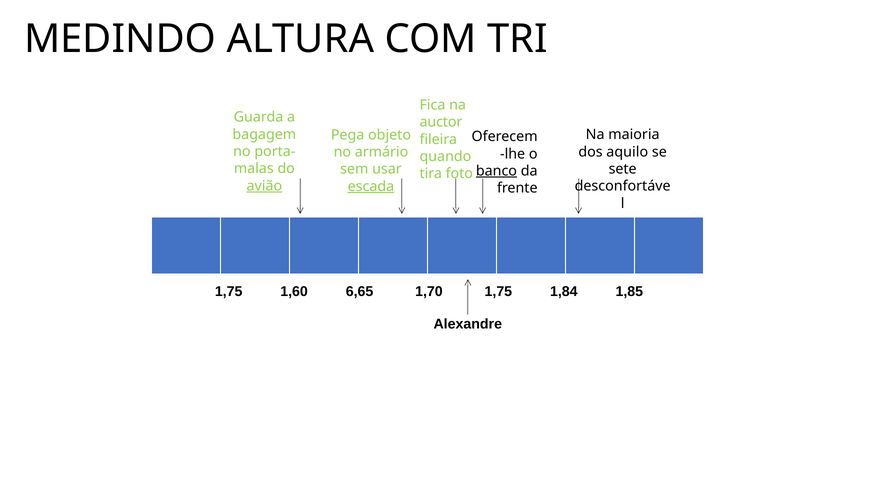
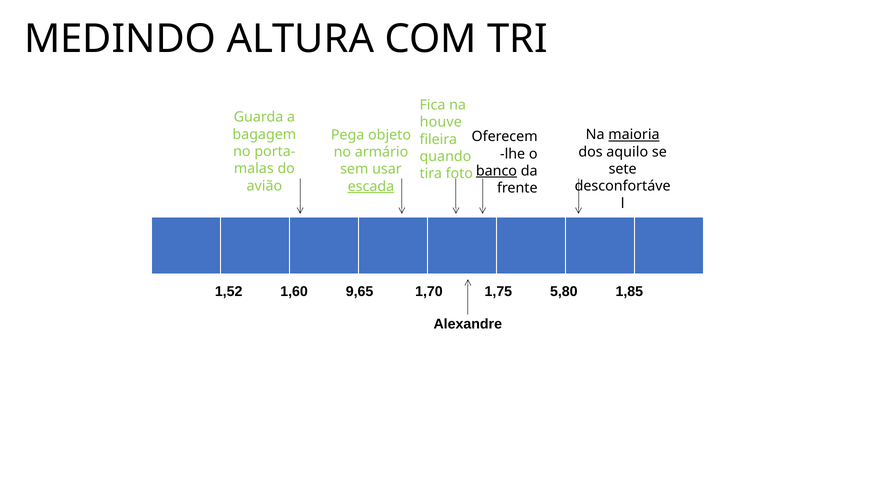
auctor: auctor -> houve (441, 122)
maioria underline: none -> present (634, 135)
avião underline: present -> none (264, 186)
1,75: 1,75 -> 1,52 (229, 291)
6,65: 6,65 -> 9,65 (360, 291)
1,84: 1,84 -> 5,80 (564, 291)
